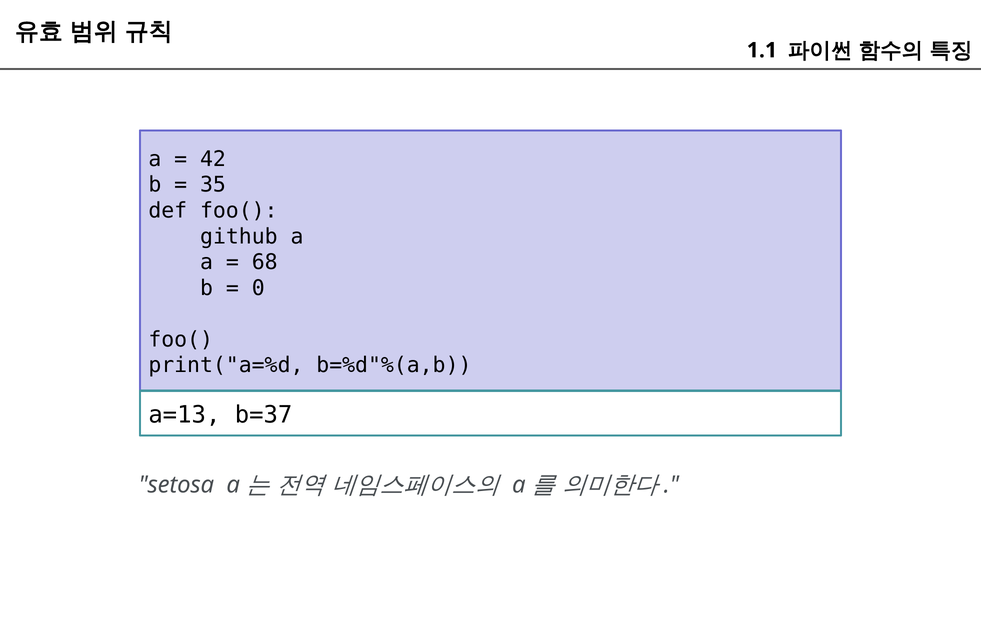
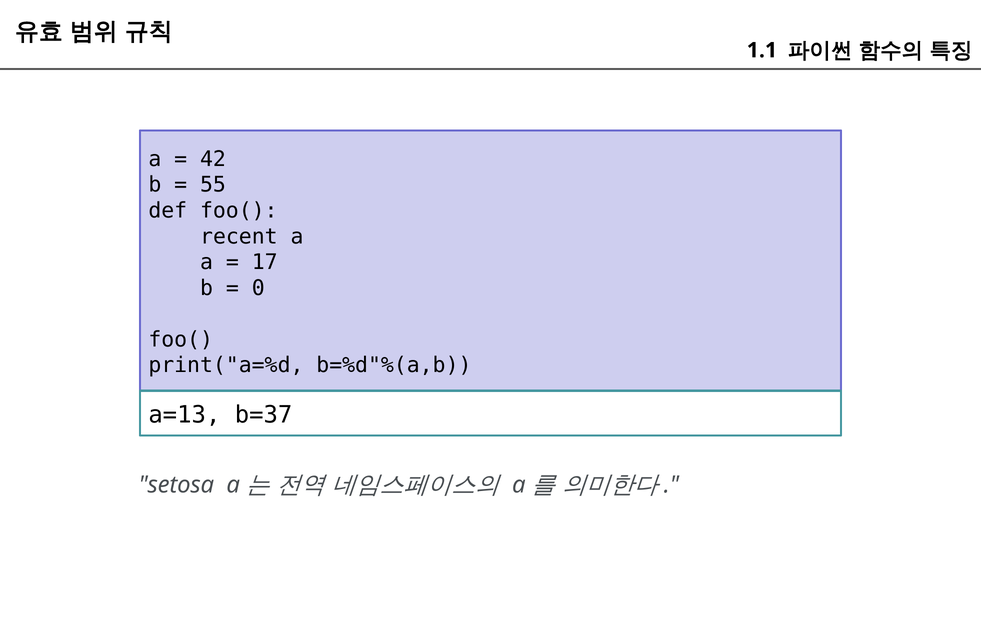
35: 35 -> 55 (213, 185)
github: github -> recent (239, 237)
68: 68 -> 17 (265, 262)
